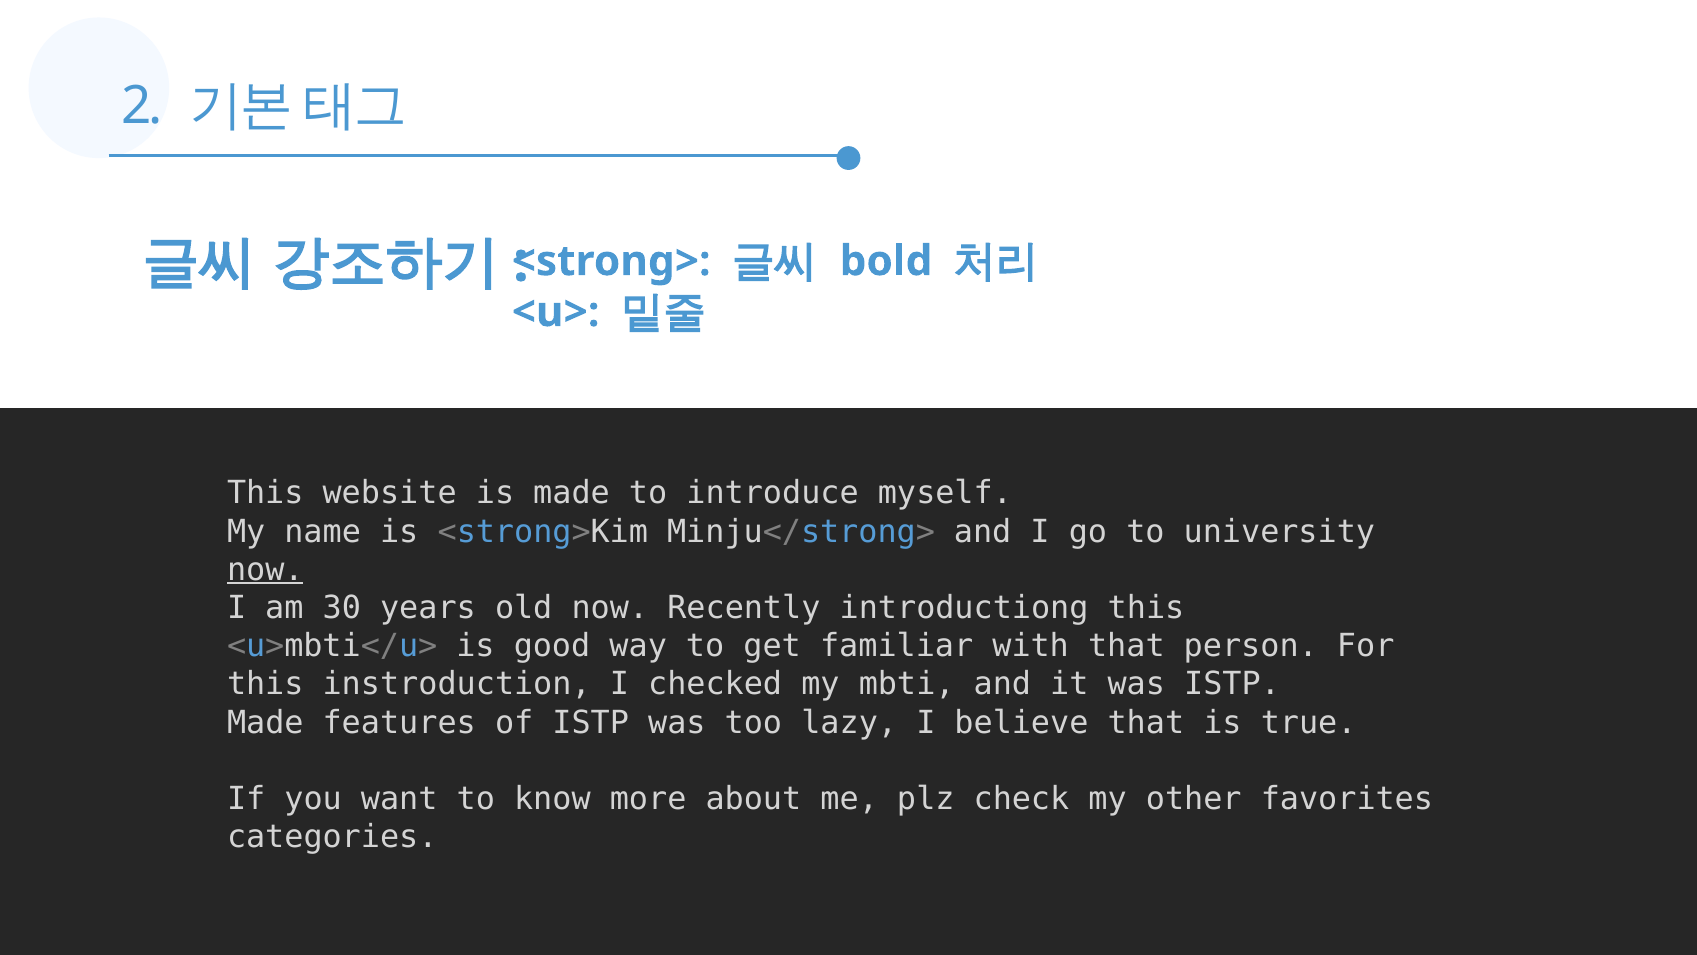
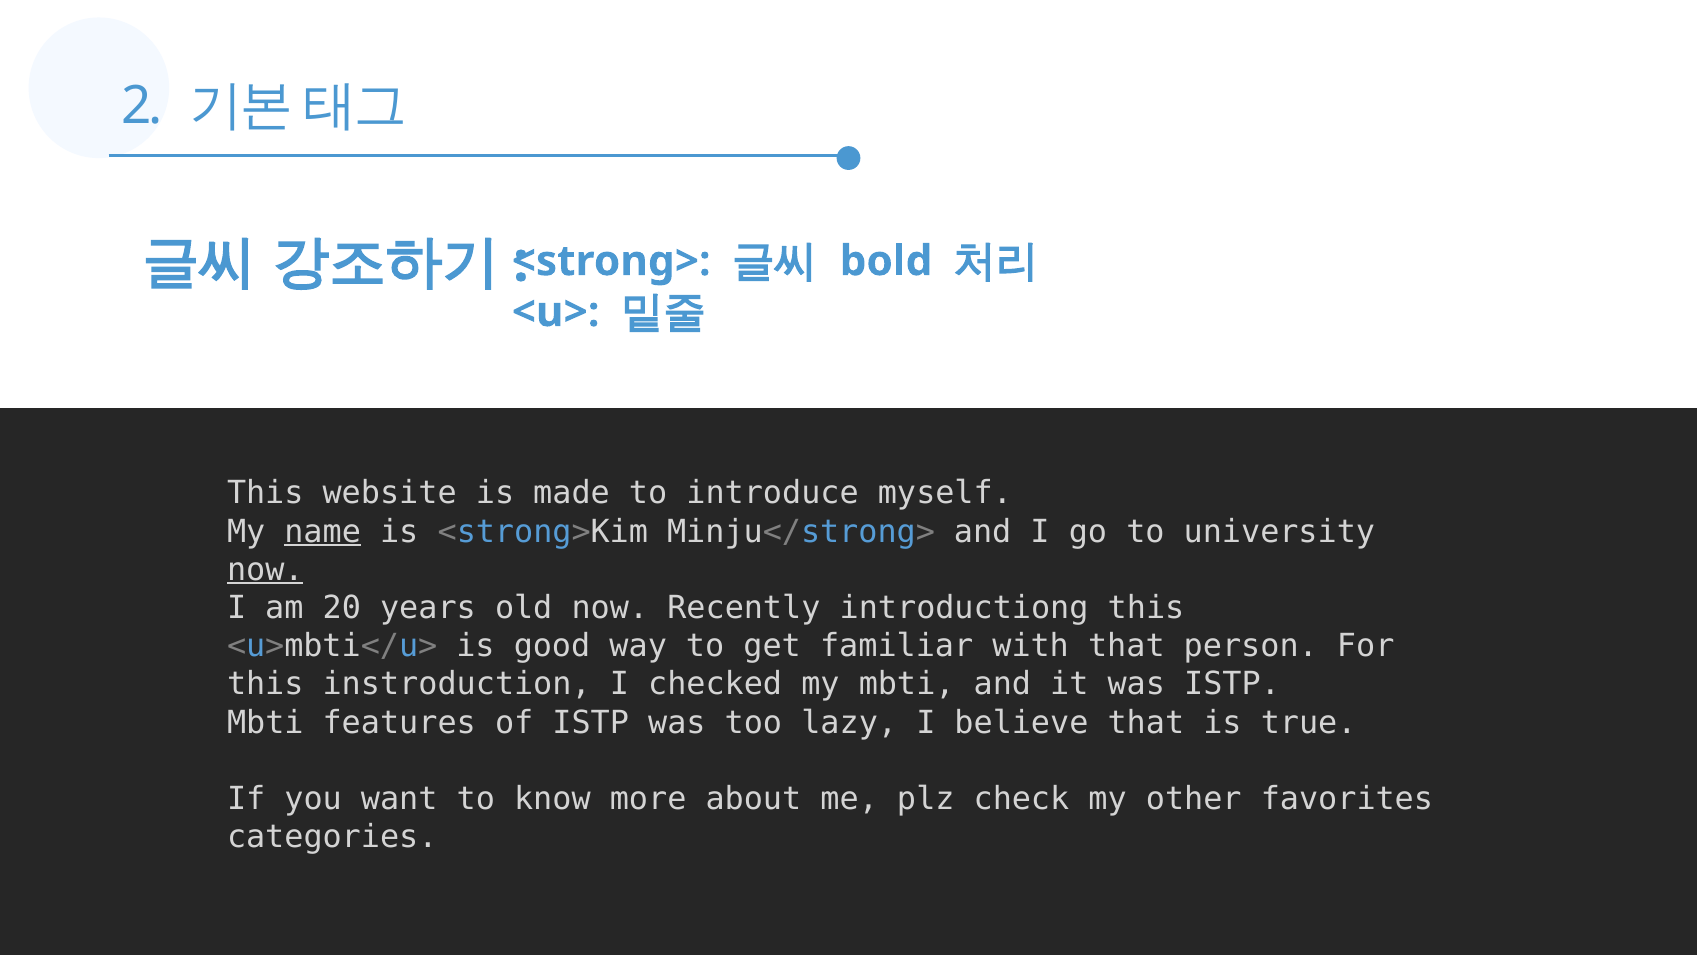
name underline: none -> present (323, 531)
30: 30 -> 20 (342, 608)
Made: Made -> Mbti (265, 722)
